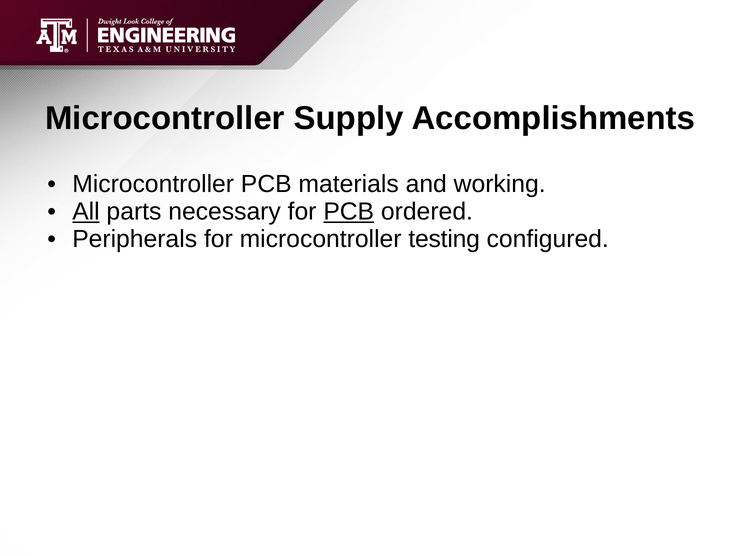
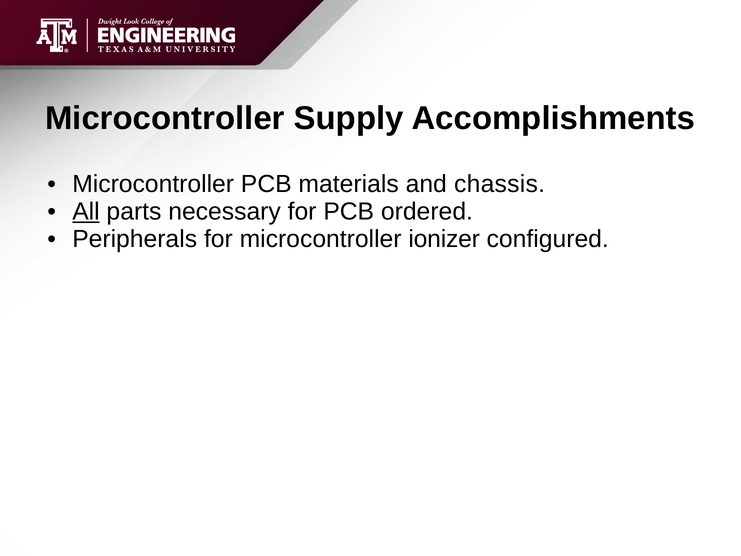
working: working -> chassis (500, 184)
PCB underline: present -> none (349, 211)
testing: testing -> ionizer (444, 239)
